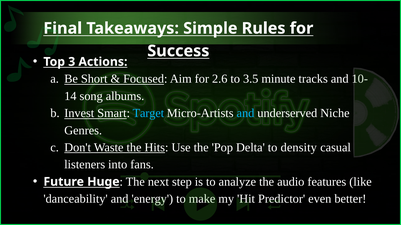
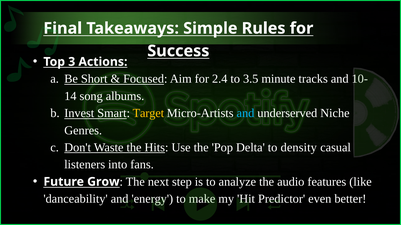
2.6: 2.6 -> 2.4 (220, 79)
Target colour: light blue -> yellow (148, 113)
Huge: Huge -> Grow (103, 182)
